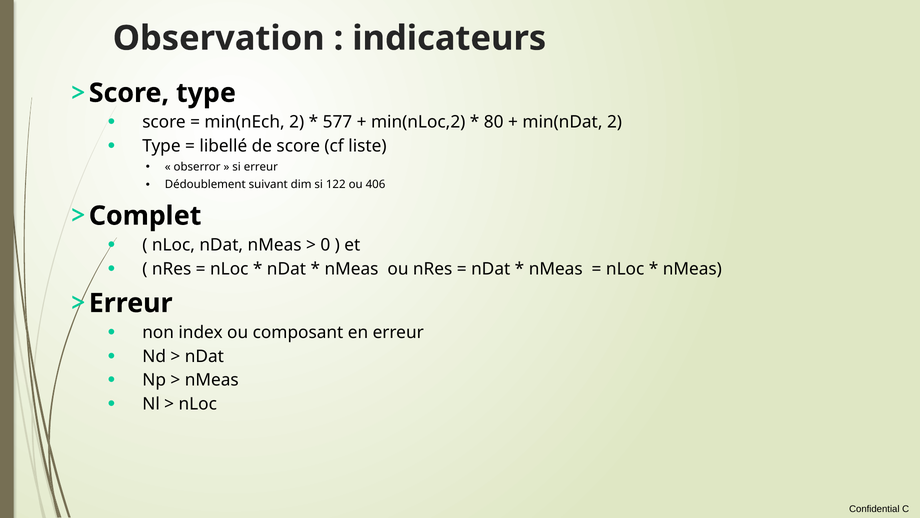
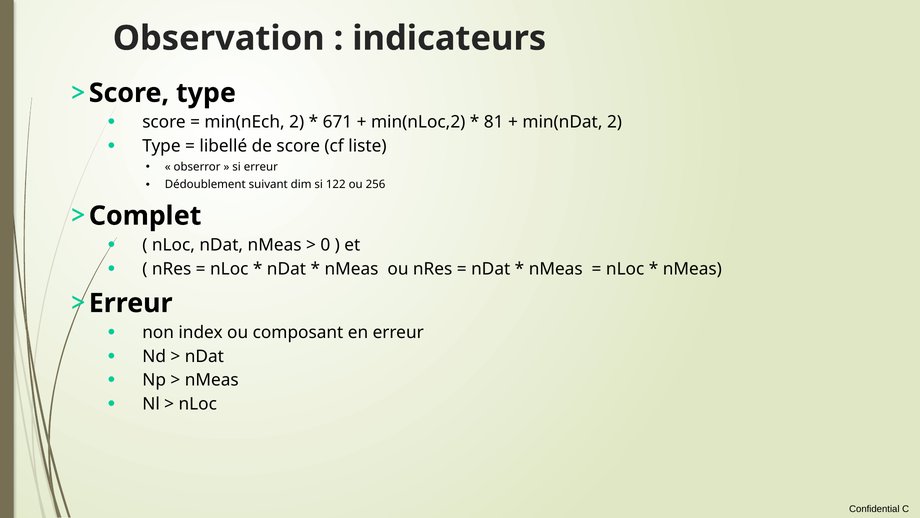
577: 577 -> 671 (337, 122)
80: 80 -> 81 (494, 122)
406: 406 -> 256 (376, 184)
